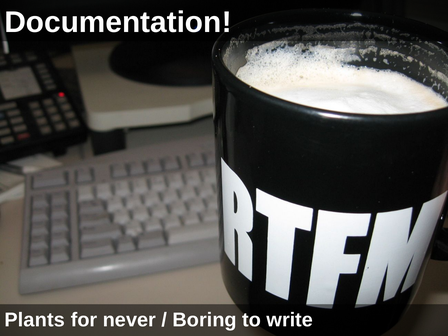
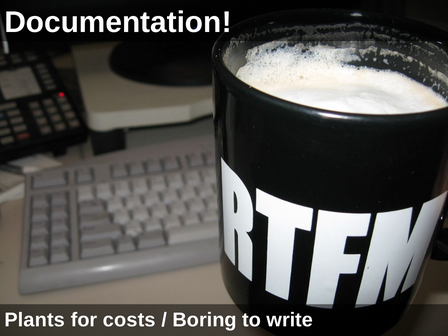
never: never -> costs (129, 320)
